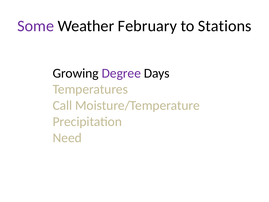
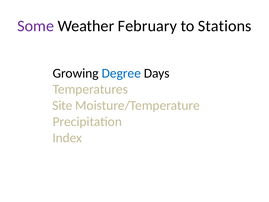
Degree colour: purple -> blue (121, 73)
Call: Call -> Site (62, 105)
Need: Need -> Index (67, 138)
